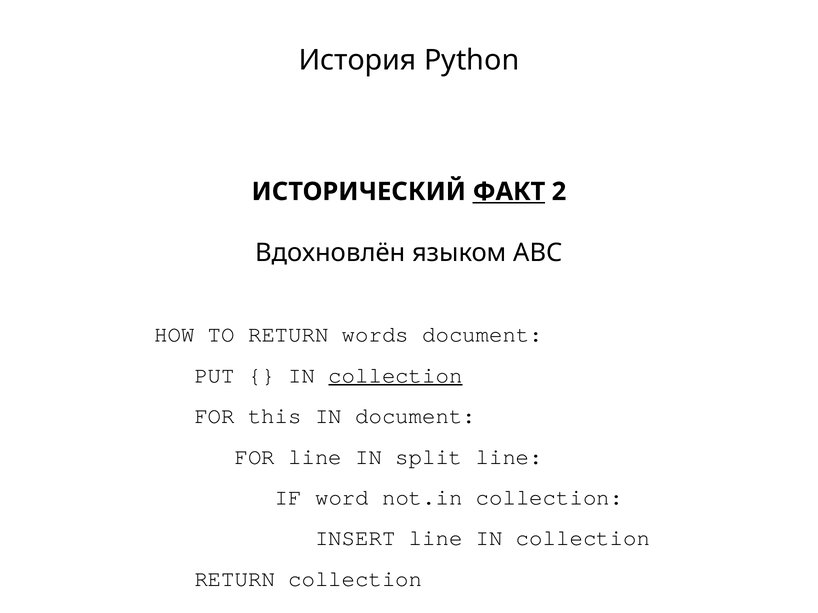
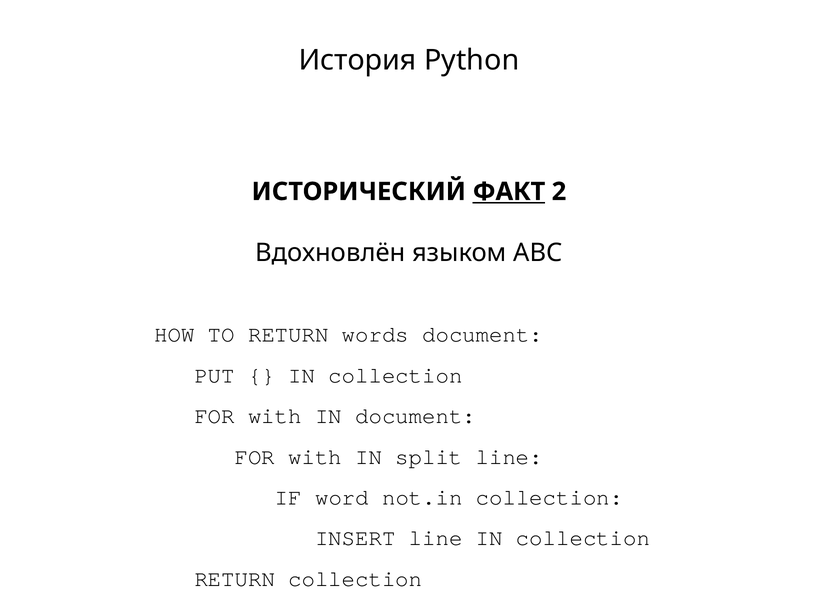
collection underline: present -> none (395, 376)
this: this -> with (275, 416)
line: line -> with (315, 457)
